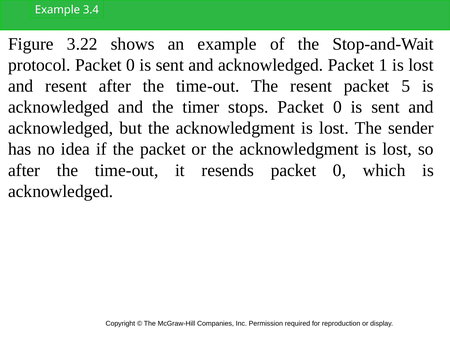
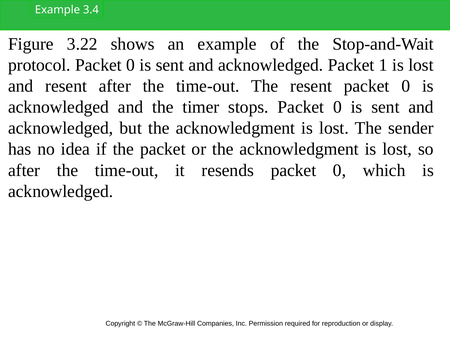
resent packet 5: 5 -> 0 (406, 86)
